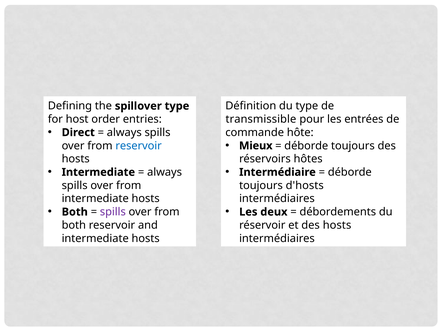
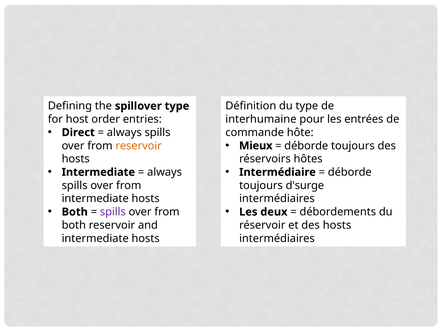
transmissible: transmissible -> interhumaine (261, 119)
reservoir colour: blue -> orange (139, 146)
d'hosts: d'hosts -> d'surge (305, 186)
